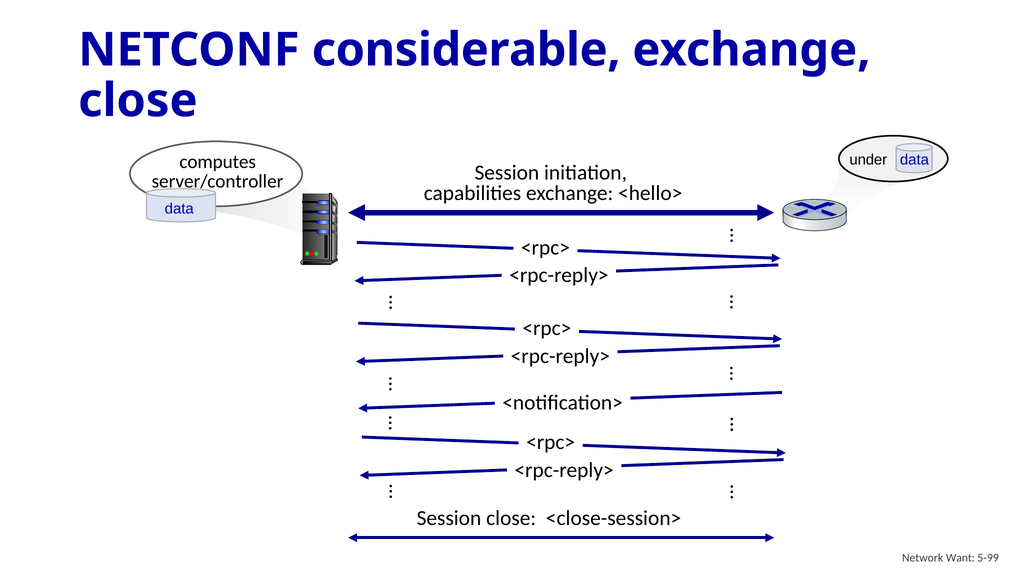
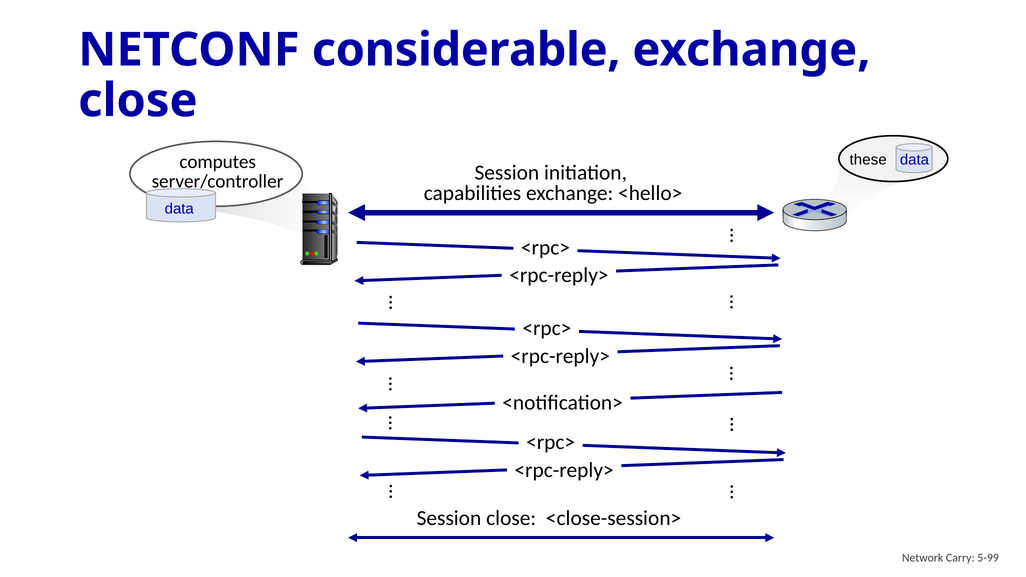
under: under -> these (868, 160)
Want: Want -> Carry (960, 558)
